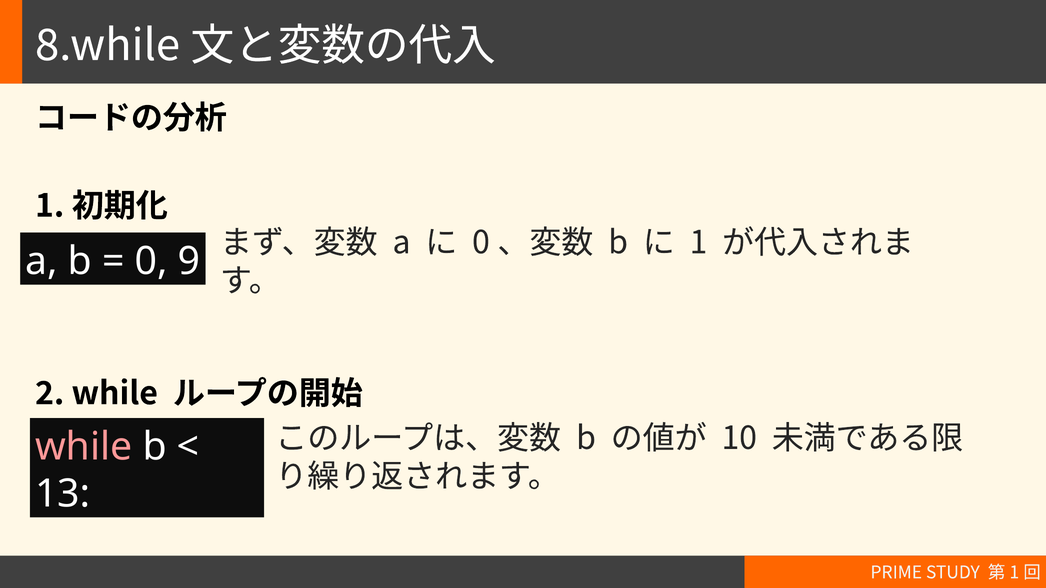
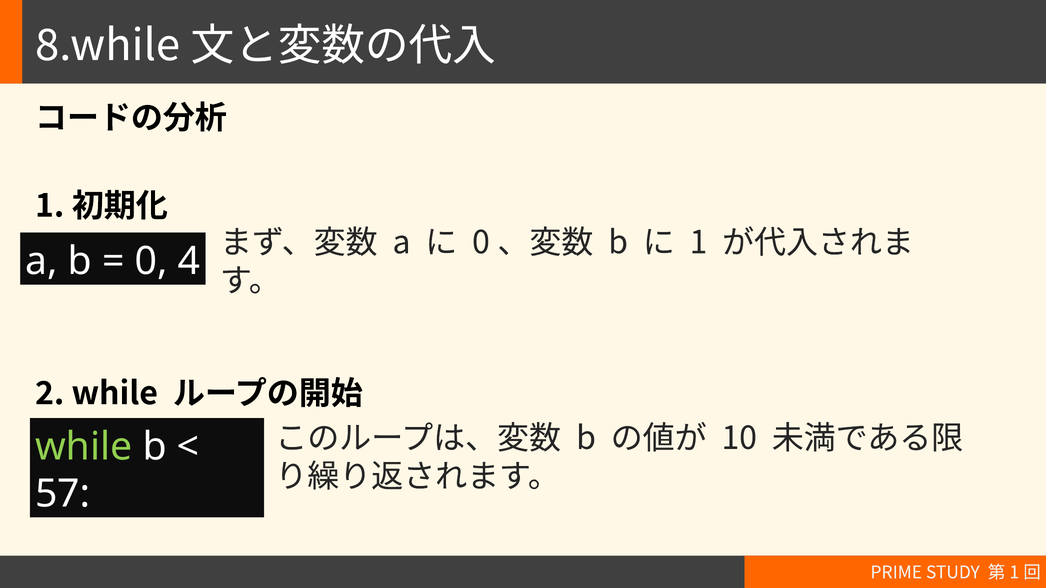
9: 9 -> 4 (189, 262)
while colour: pink -> light green (84, 447)
13: 13 -> 57 (63, 494)
